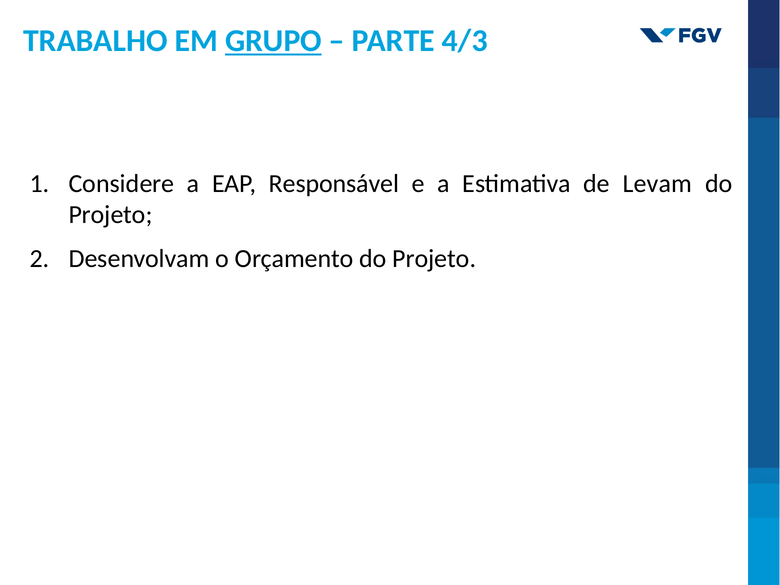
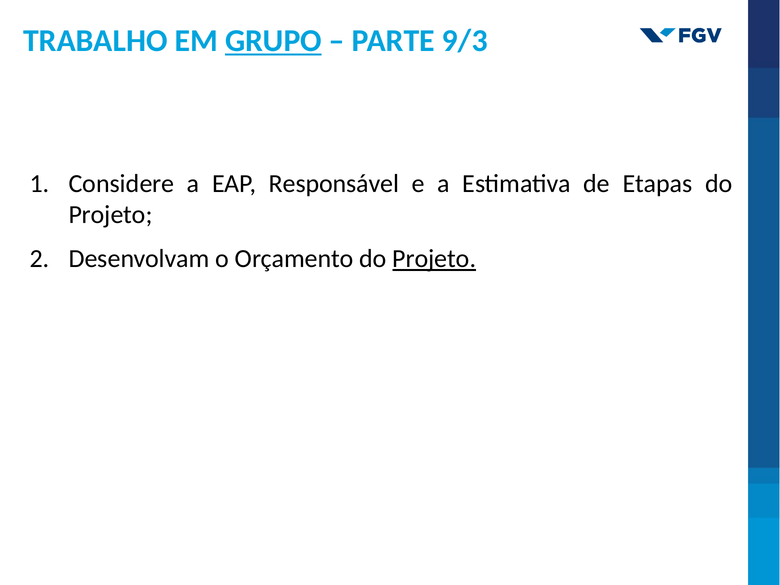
4/3: 4/3 -> 9/3 (465, 41)
Levam: Levam -> Etapas (658, 183)
Projeto underline: none -> present (434, 259)
